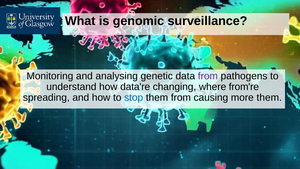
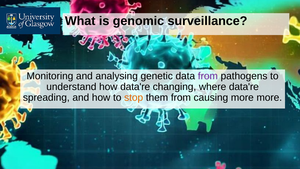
where from're: from're -> data're (244, 87)
stop colour: blue -> orange (134, 97)
more them: them -> more (269, 97)
